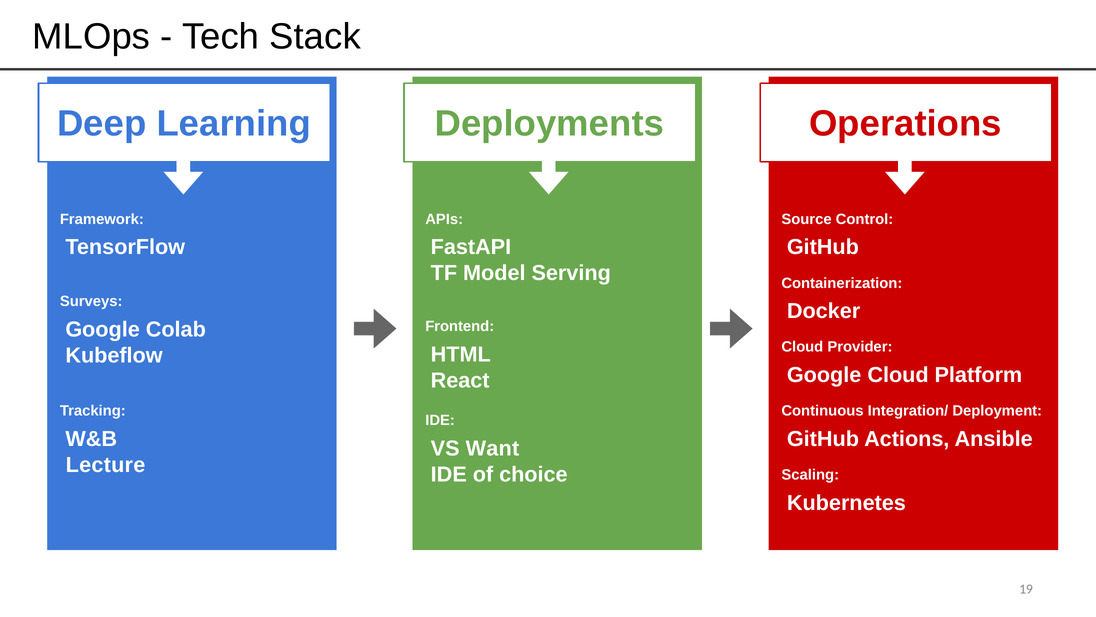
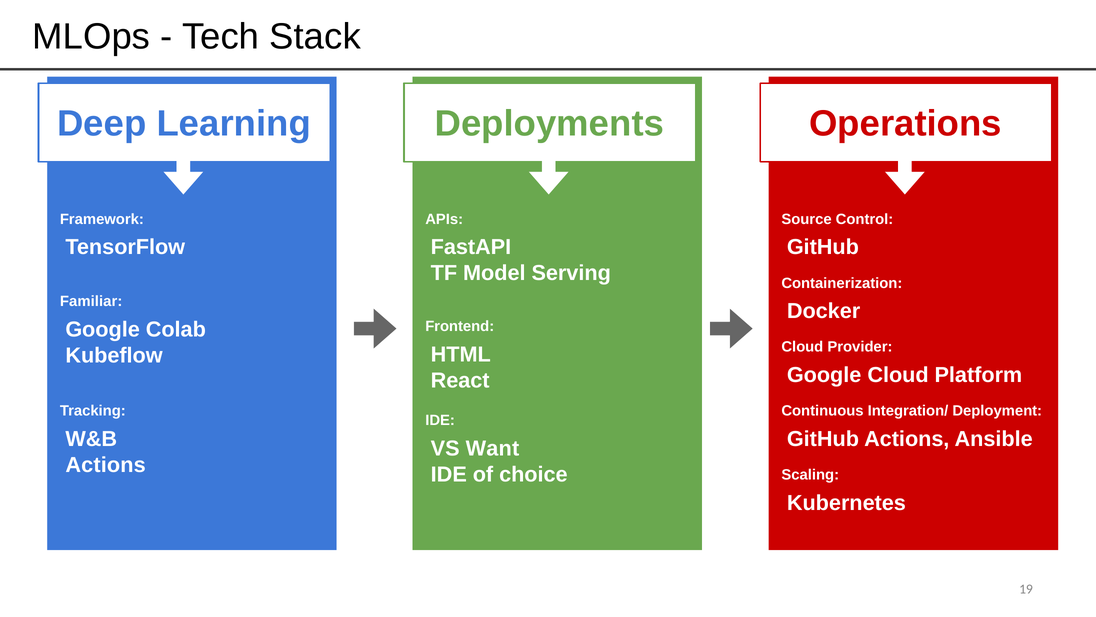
Surveys: Surveys -> Familiar (91, 301)
Lecture: Lecture -> Actions (106, 465)
